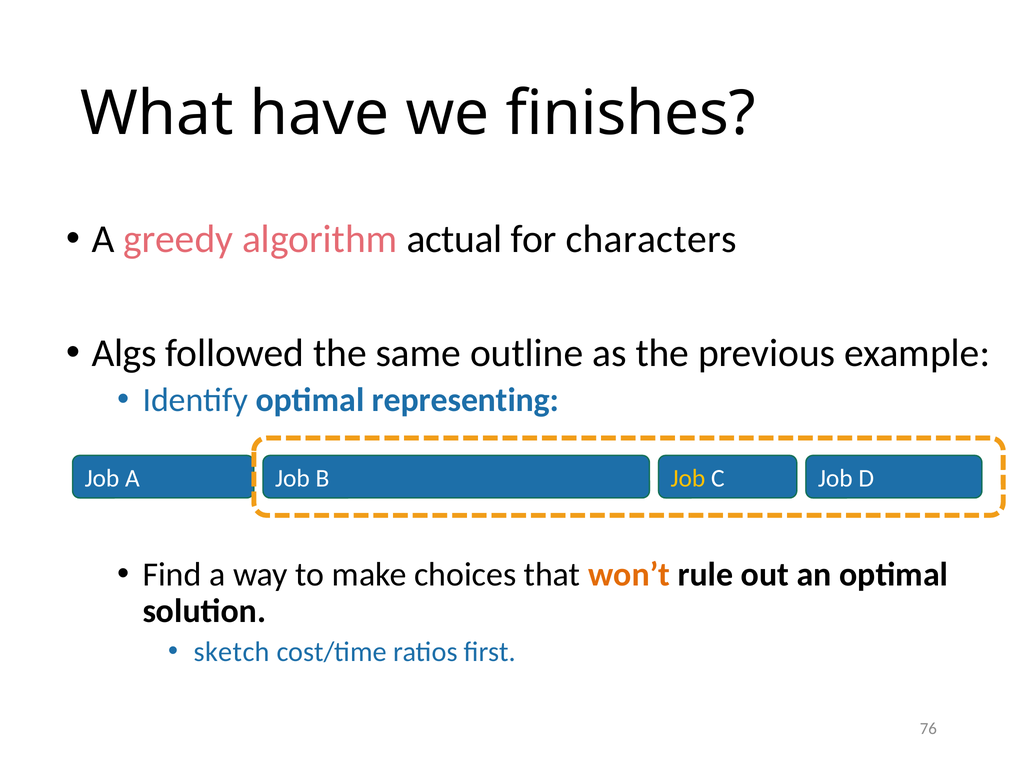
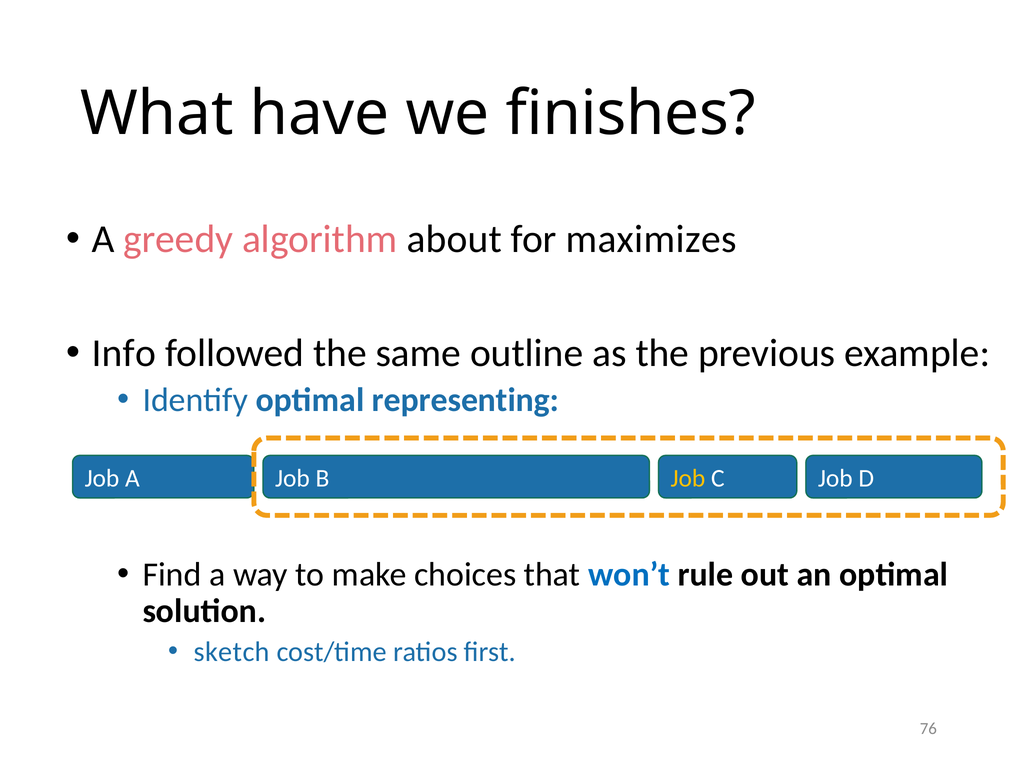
actual: actual -> about (454, 239)
characters: characters -> maximizes (651, 239)
Algs: Algs -> Info (124, 353)
won’t colour: orange -> blue (629, 574)
